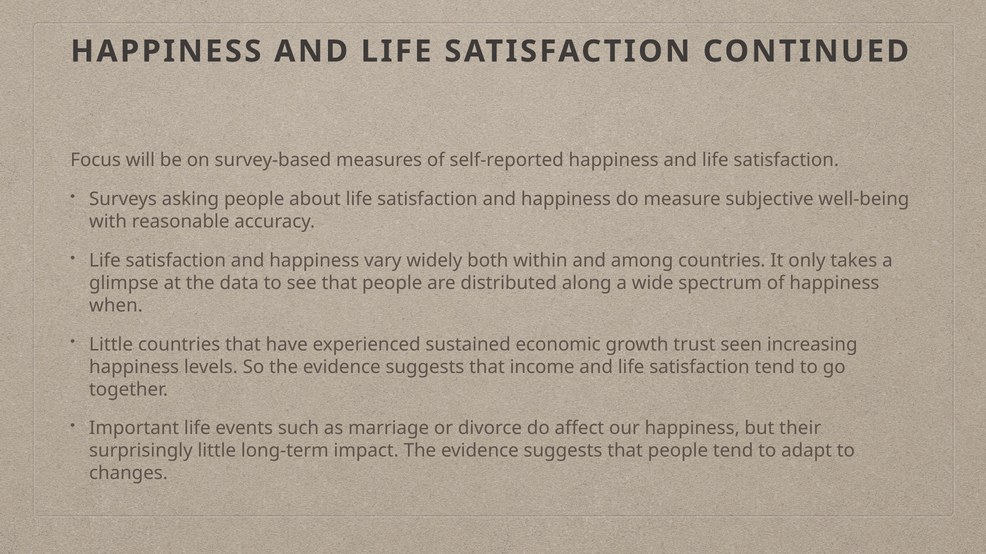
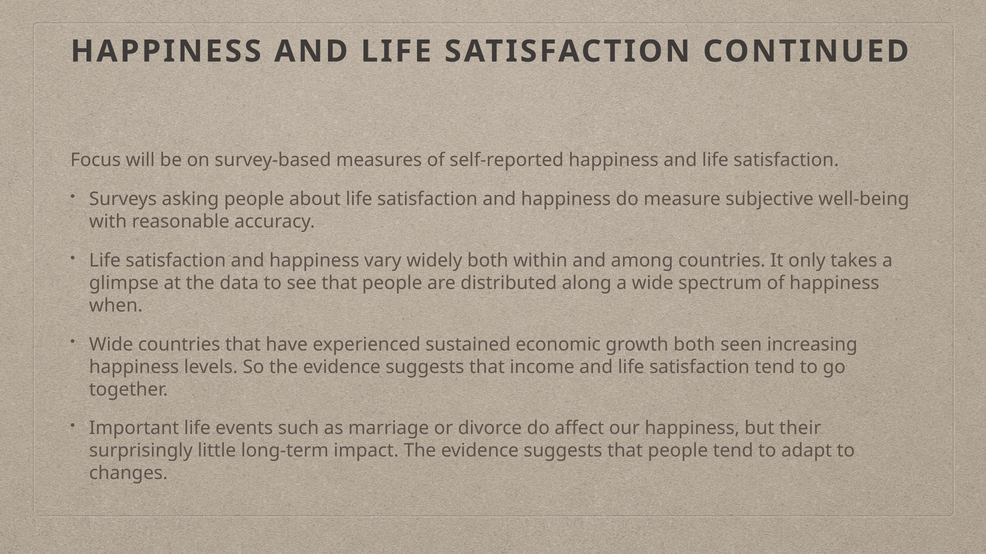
Little: Little -> Wide (111, 345)
growth trust: trust -> both (694, 345)
